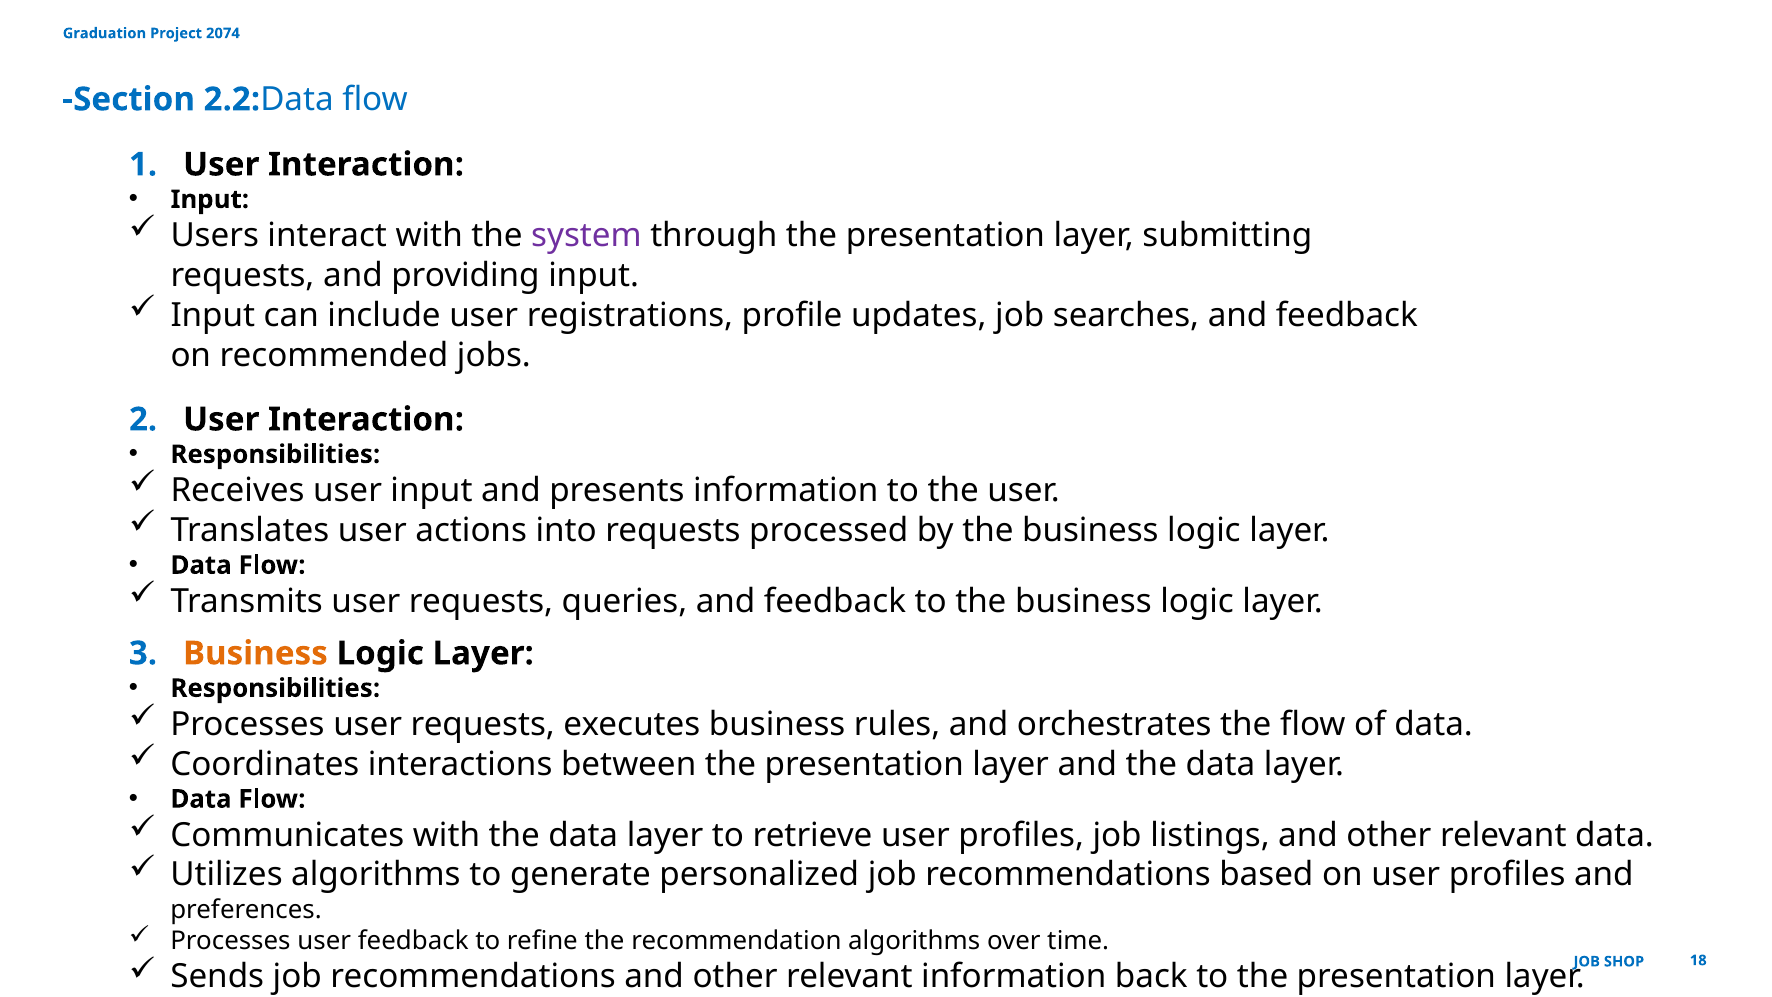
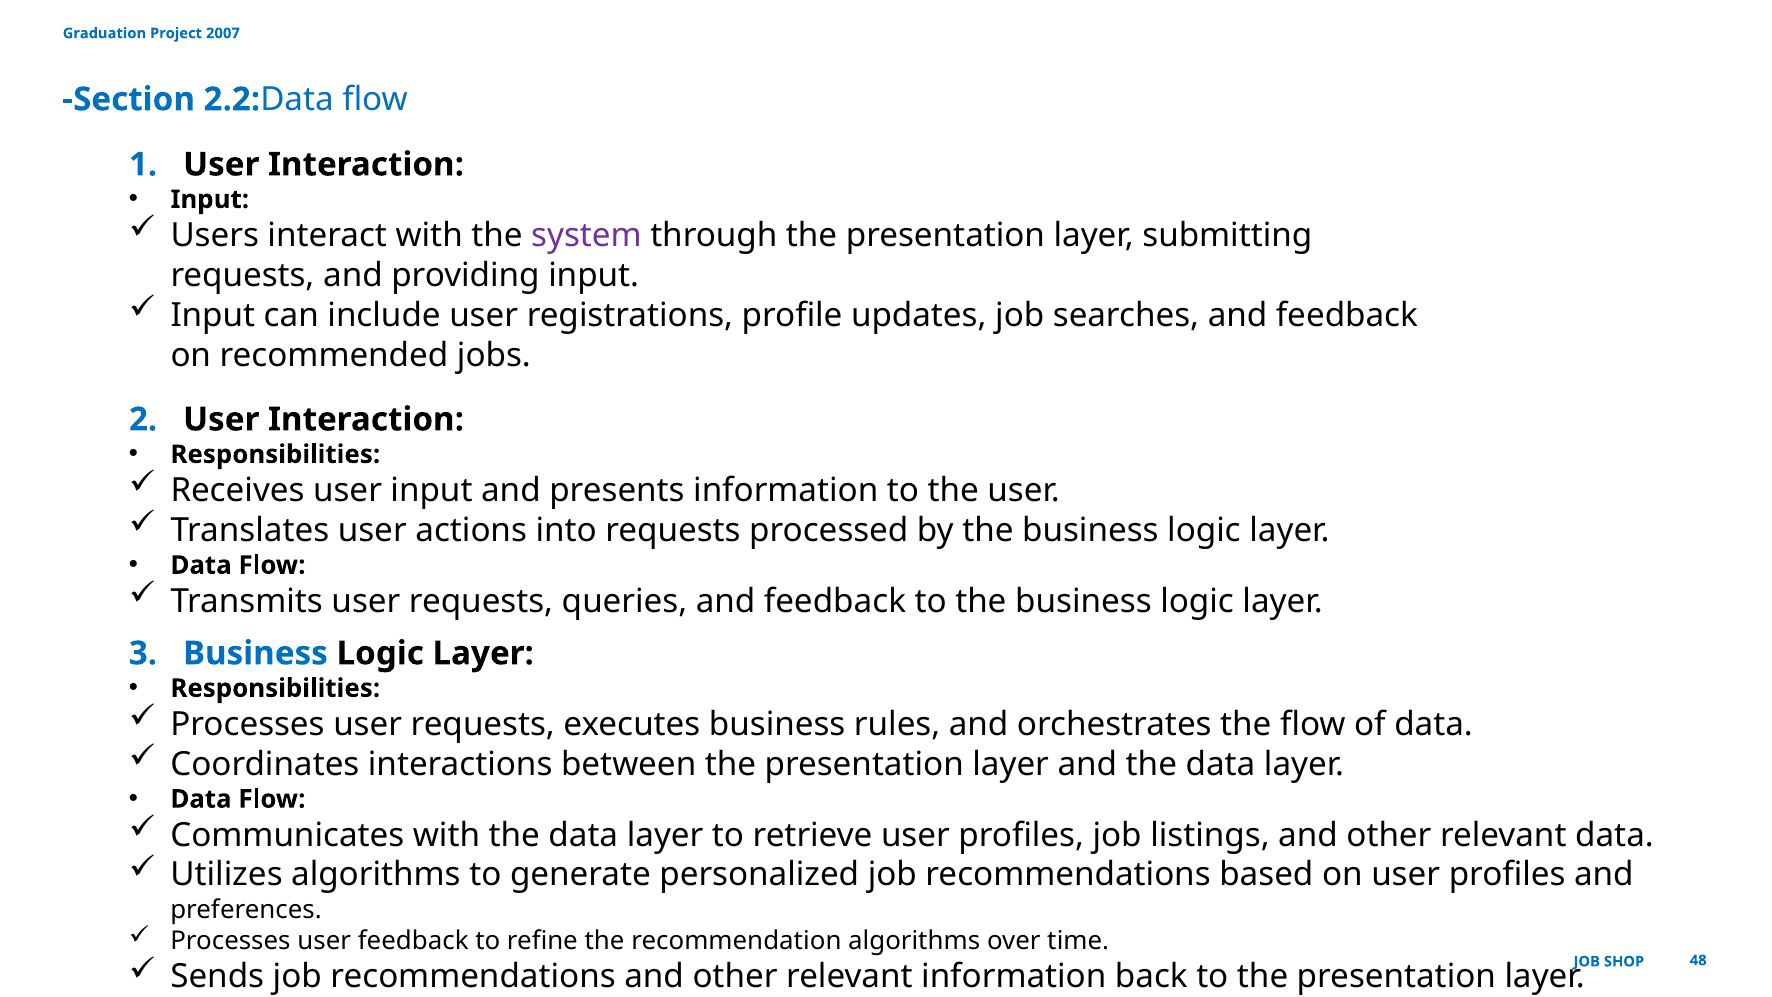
2074: 2074 -> 2007 (223, 33)
Business colour: orange -> blue (255, 653)
18: 18 -> 48 (1698, 960)
